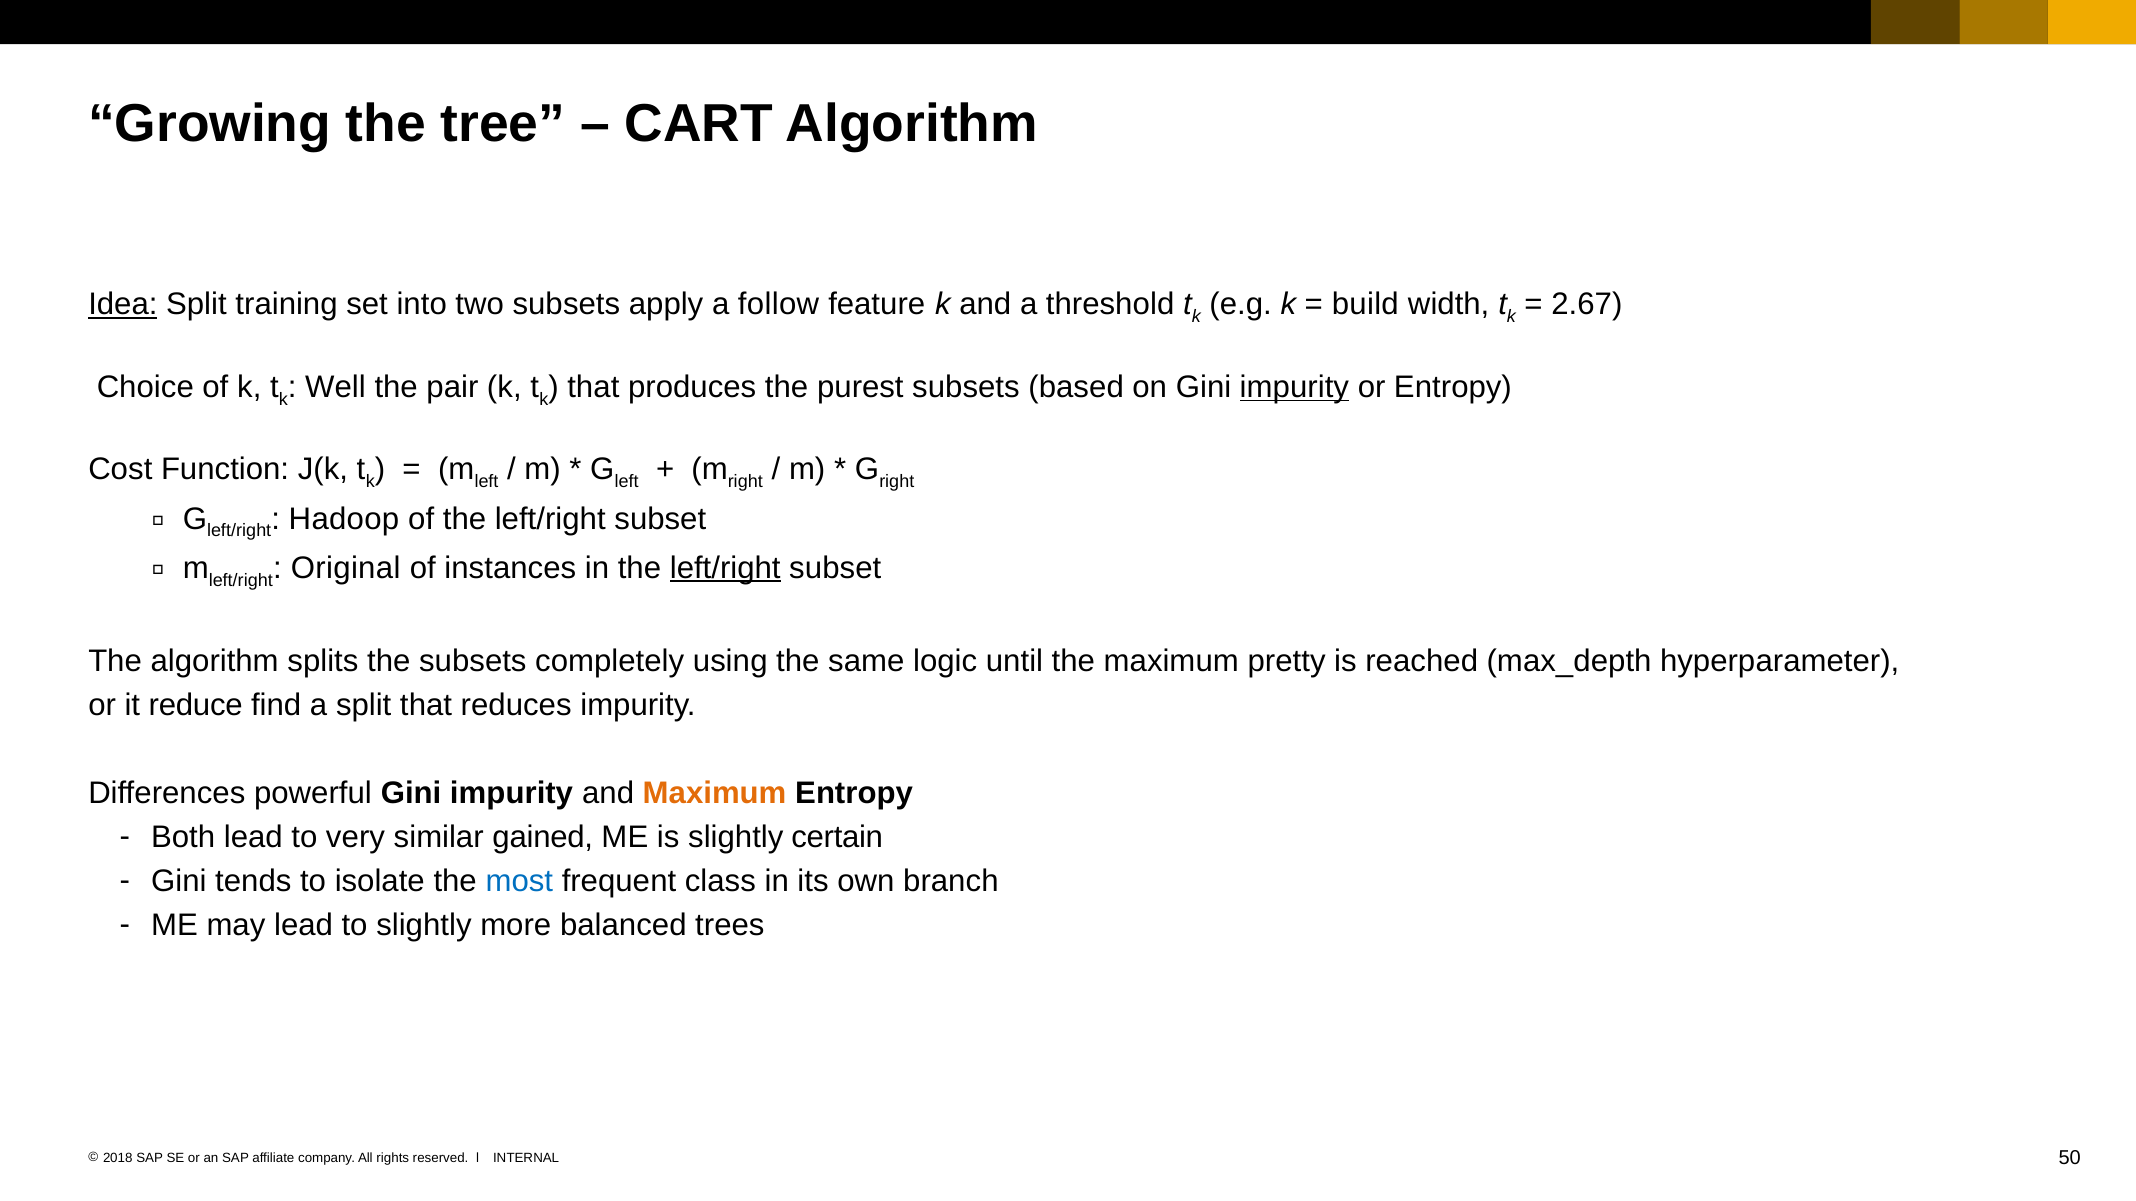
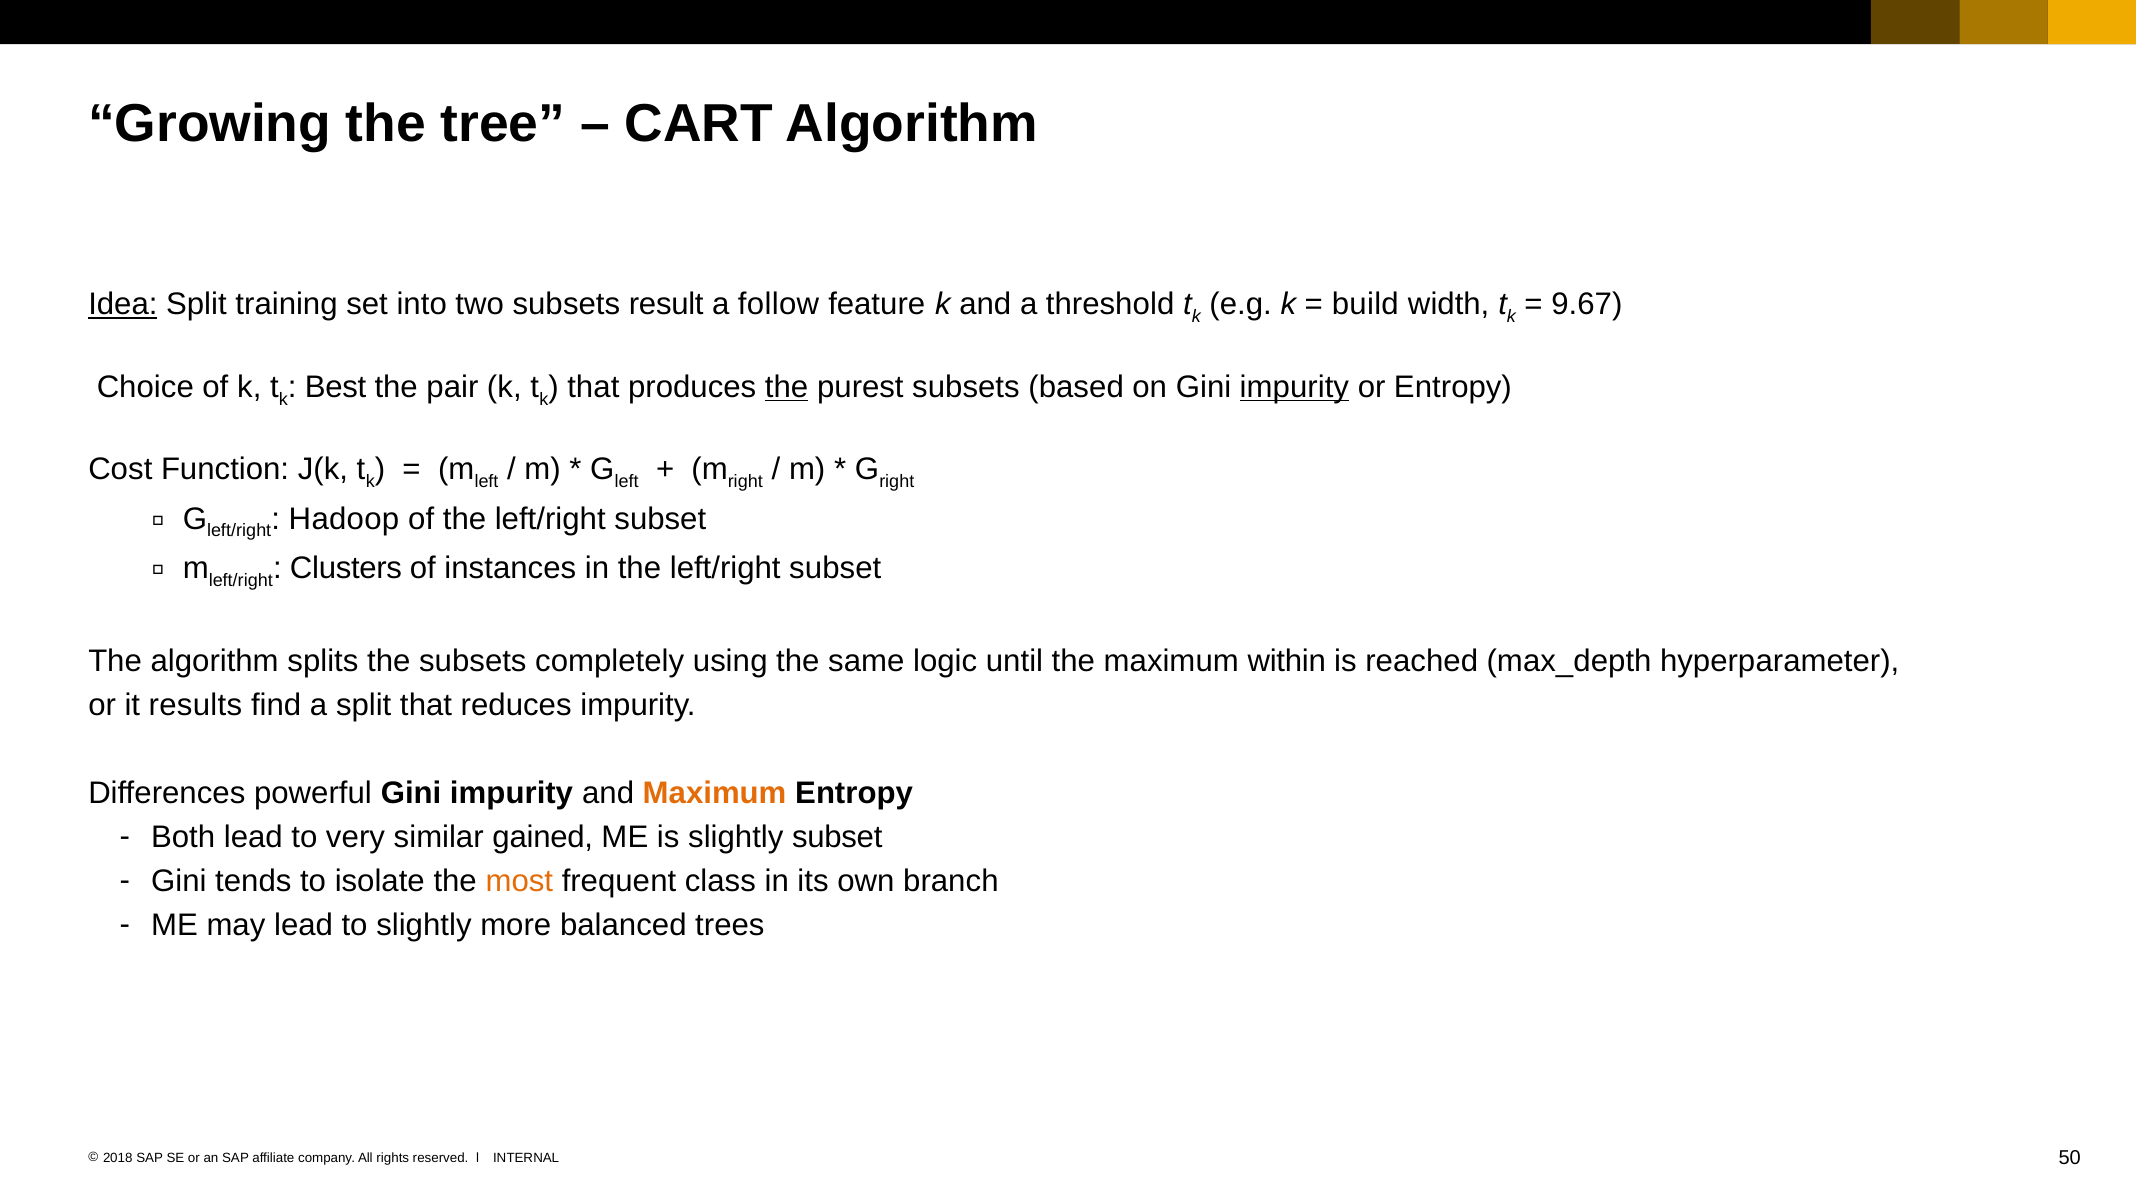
apply: apply -> result (666, 305)
2.67: 2.67 -> 9.67 (1587, 305)
Well: Well -> Best (336, 387)
the underline: none -> present (787, 387)
Original: Original -> Clusters (346, 568)
left/right underline: present -> none (725, 568)
pretty: pretty -> within (1287, 661)
reduce: reduce -> results (195, 705)
slightly certain: certain -> subset (837, 838)
most colour: blue -> orange (519, 882)
